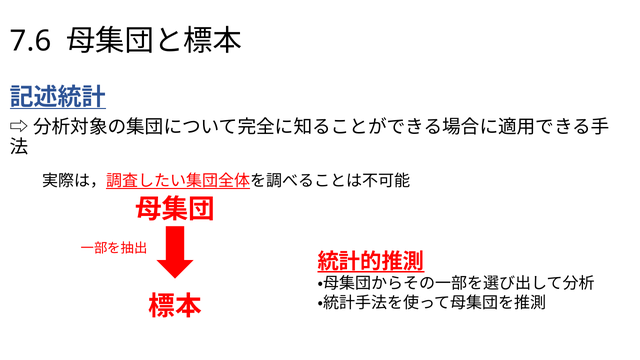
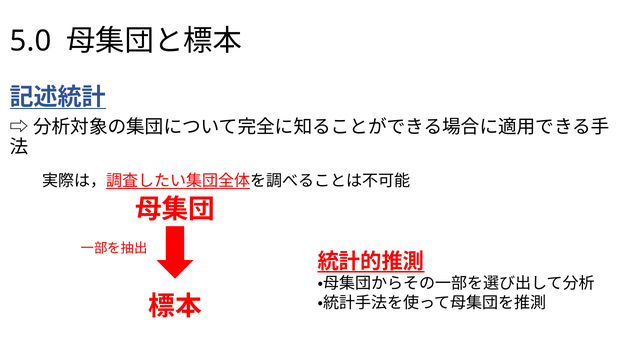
7.6: 7.6 -> 5.0 (31, 41)
